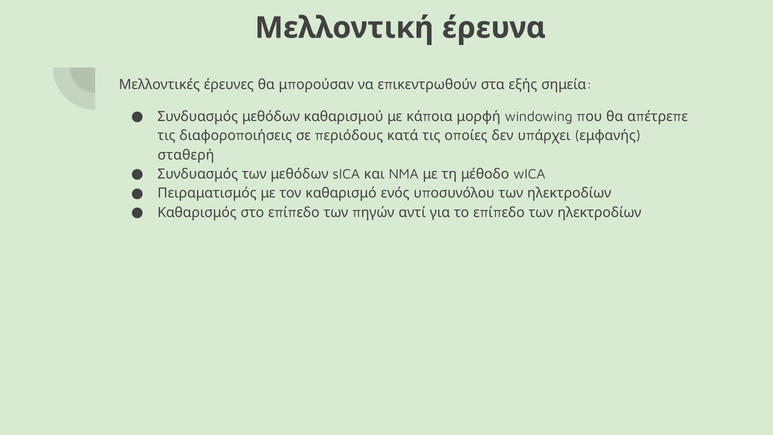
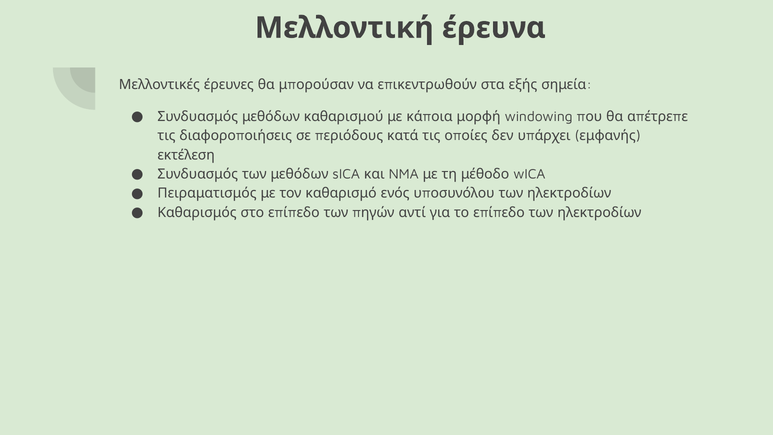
σταθερή: σταθερή -> εκτέλεση (186, 155)
